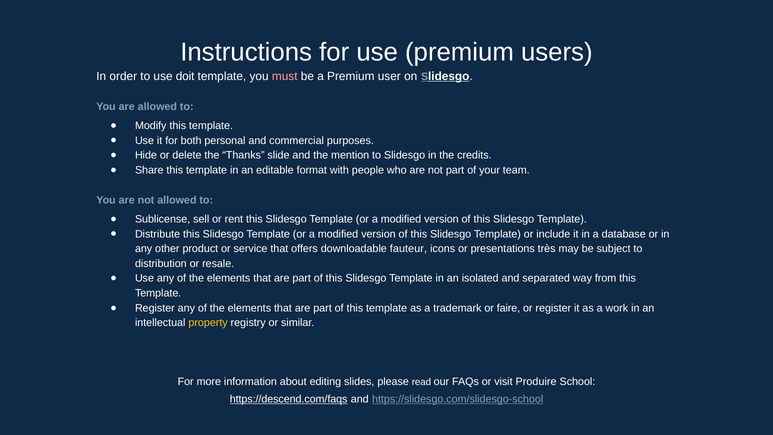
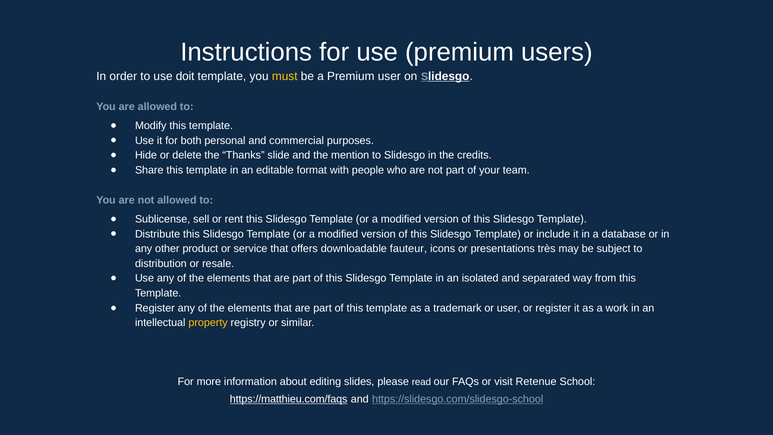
must colour: pink -> yellow (285, 76)
or faire: faire -> user (509, 308)
Produire: Produire -> Retenue (536, 382)
https://descend.com/faqs: https://descend.com/faqs -> https://matthieu.com/faqs (289, 399)
